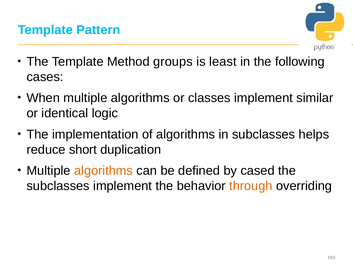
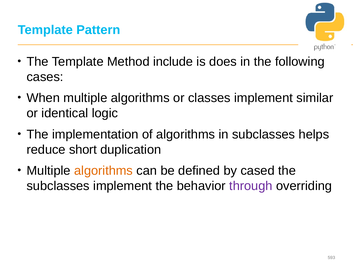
groups: groups -> include (173, 62)
least: least -> does (223, 62)
through colour: orange -> purple (251, 186)
